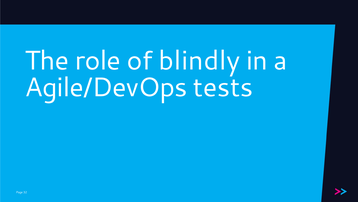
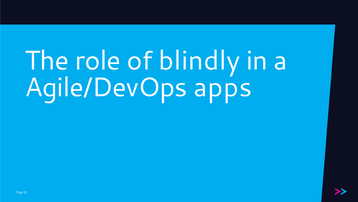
tests: tests -> apps (223, 87)
